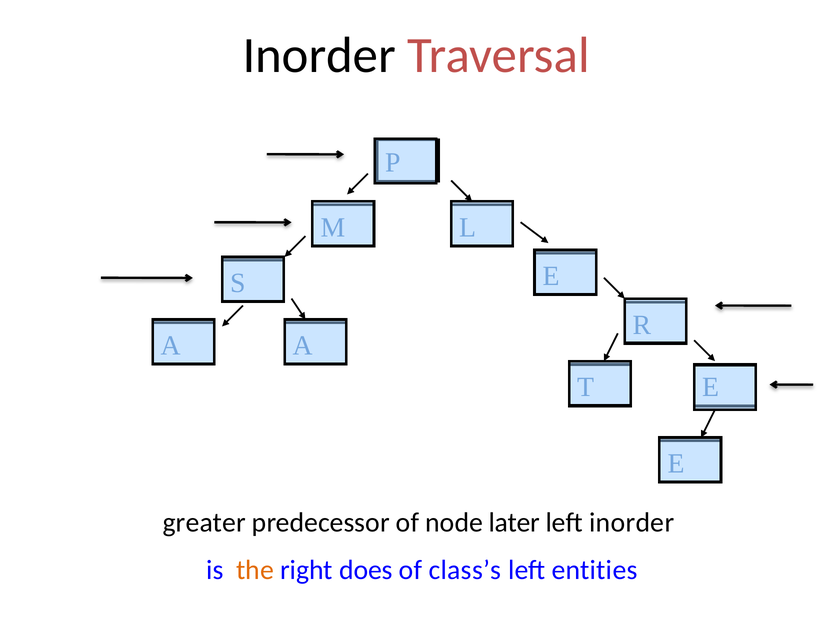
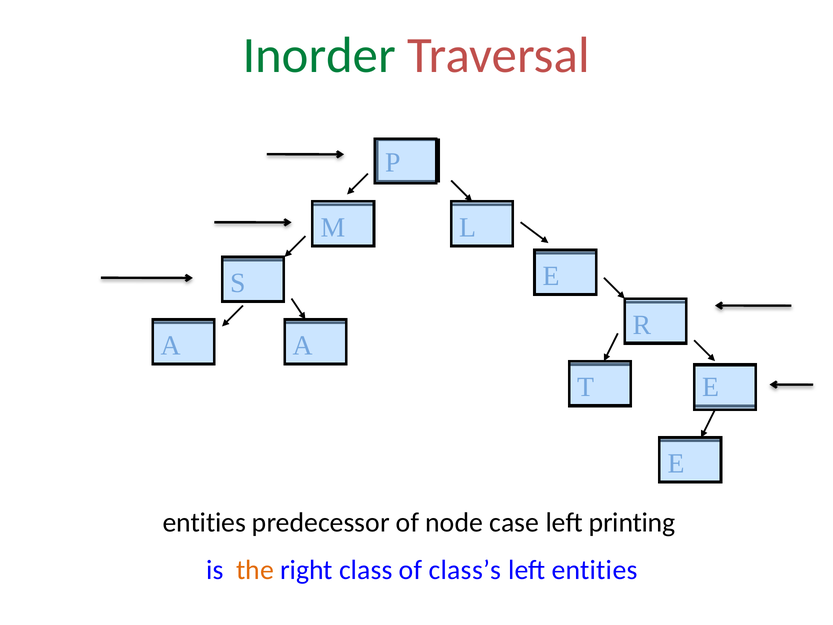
Inorder colour: black -> green (319, 56)
greater: greater -> entities (204, 523)
later: later -> case (514, 523)
left inorder: inorder -> printing (632, 523)
does: does -> class (366, 570)
